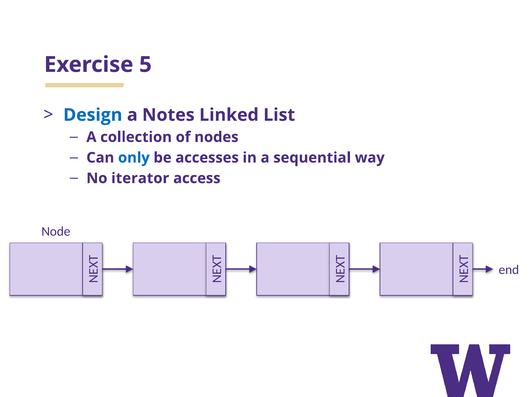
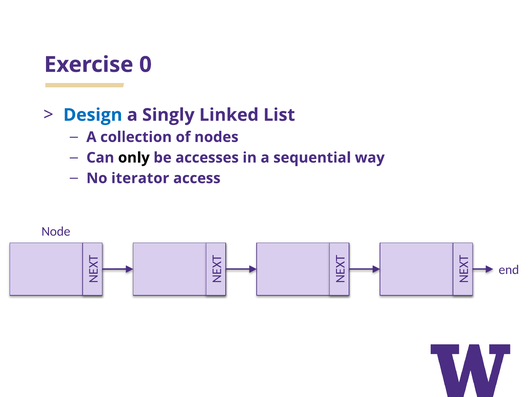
5: 5 -> 0 (145, 65)
Notes: Notes -> Singly (168, 115)
only colour: blue -> black (134, 158)
